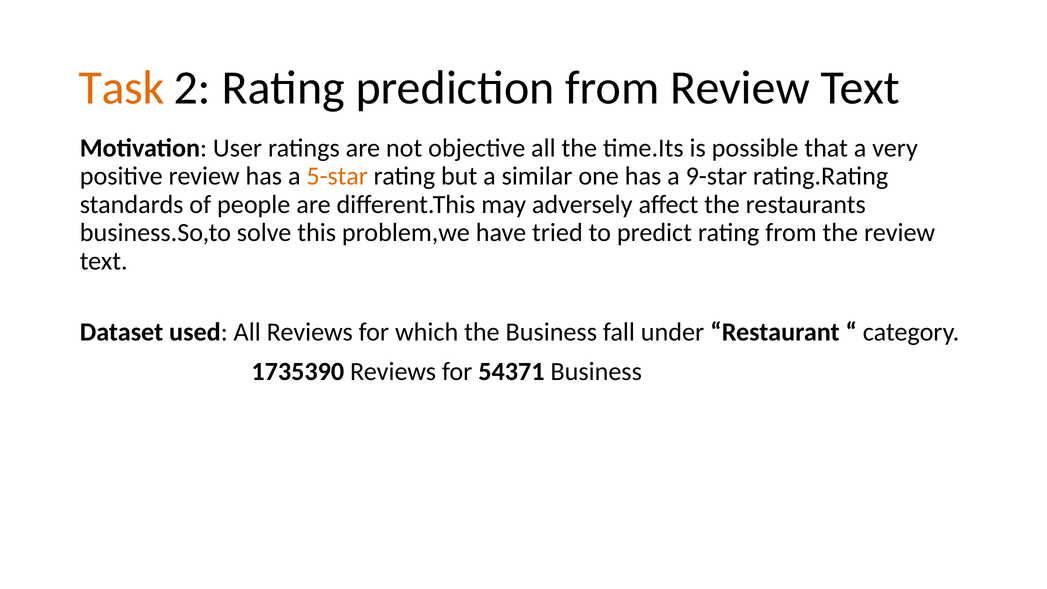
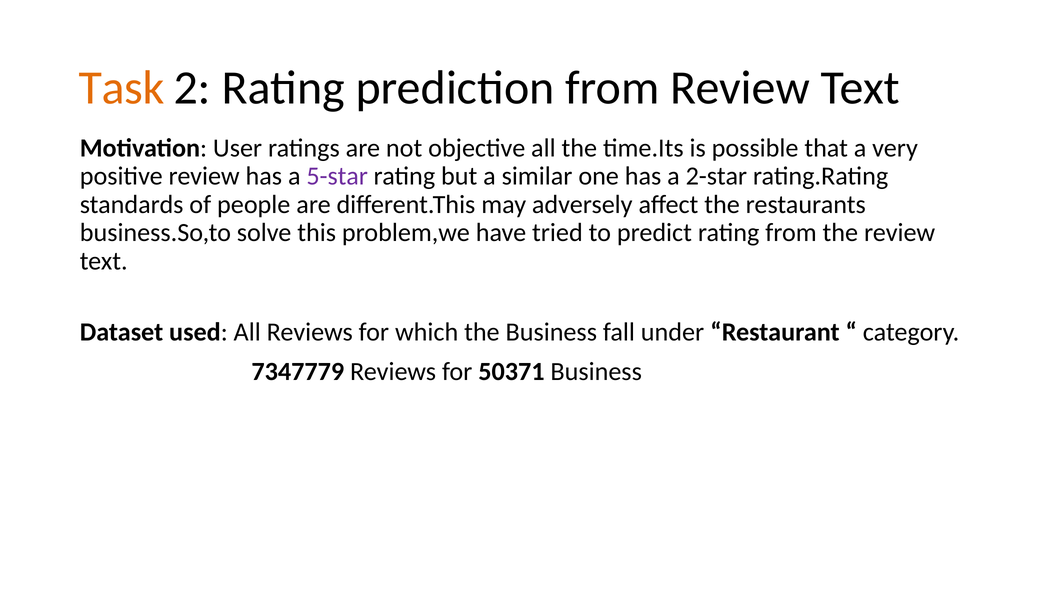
5-star colour: orange -> purple (337, 176)
9-star: 9-star -> 2-star (716, 176)
1735390: 1735390 -> 7347779 (298, 371)
54371: 54371 -> 50371 (511, 371)
